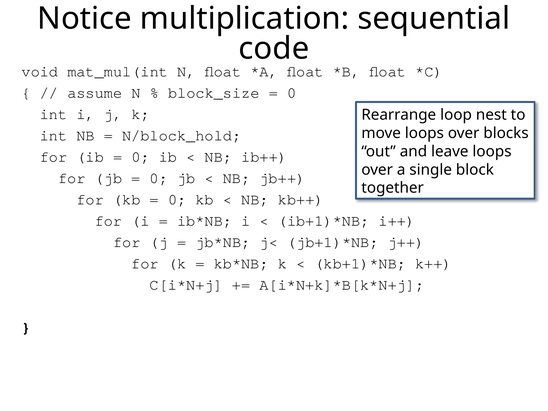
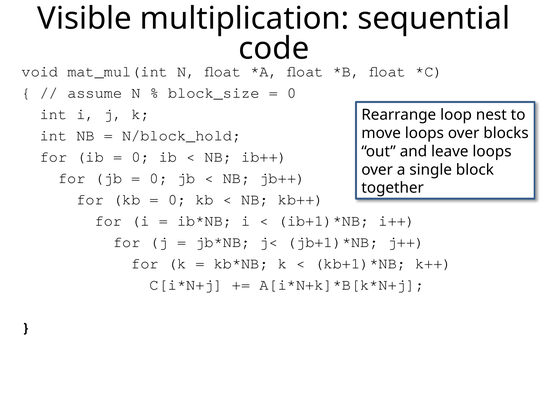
Notice: Notice -> Visible (85, 19)
